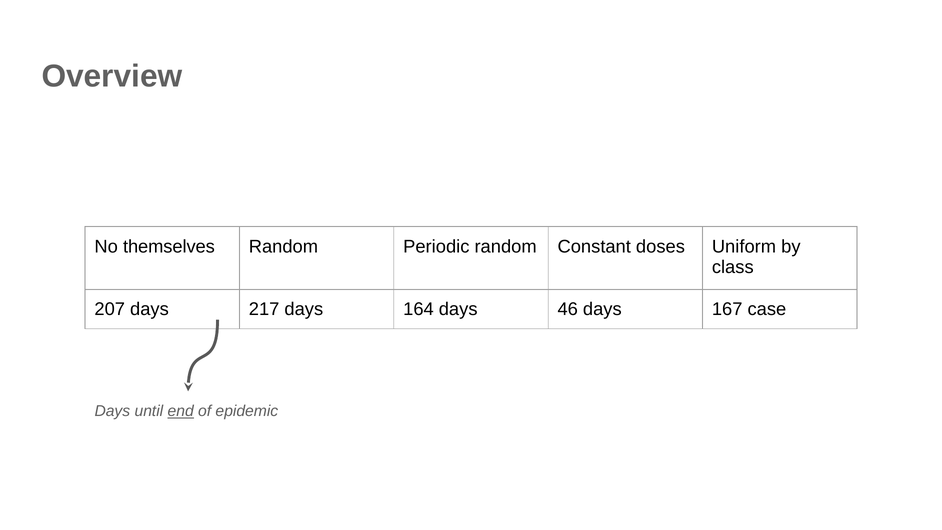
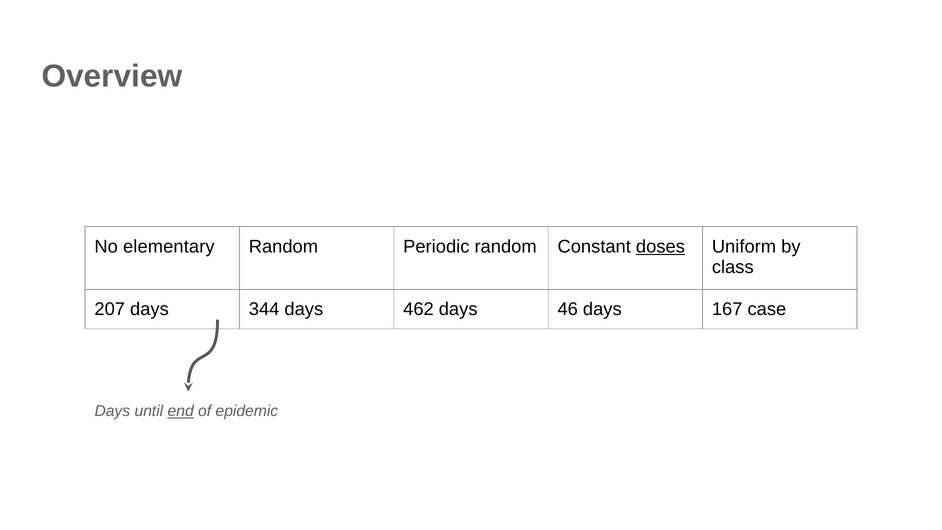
themselves: themselves -> elementary (169, 247)
doses underline: none -> present (660, 247)
217: 217 -> 344 (264, 309)
164: 164 -> 462 (418, 309)
